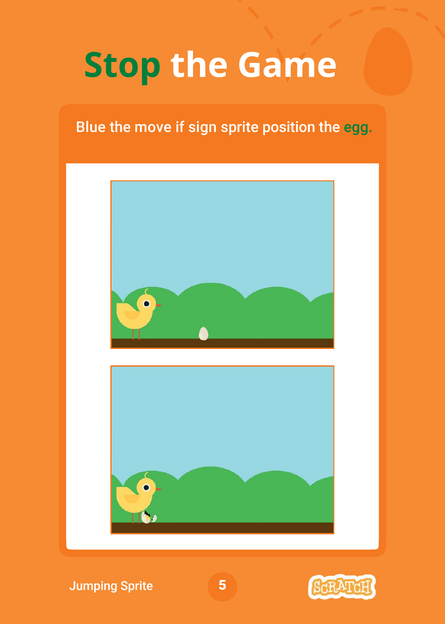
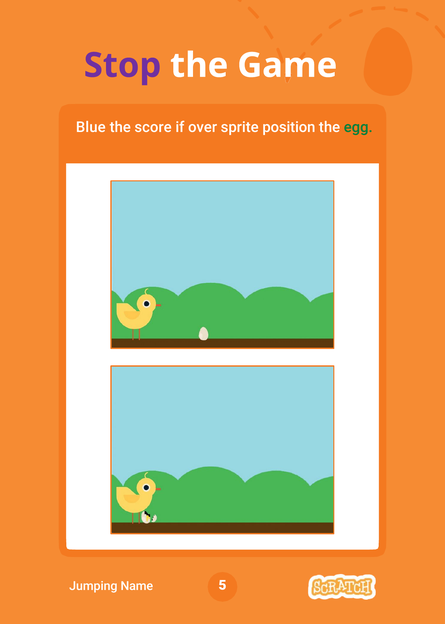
Stop colour: green -> purple (123, 65)
move: move -> score (153, 127)
sign: sign -> over (203, 127)
Jumping Sprite: Sprite -> Name (137, 585)
